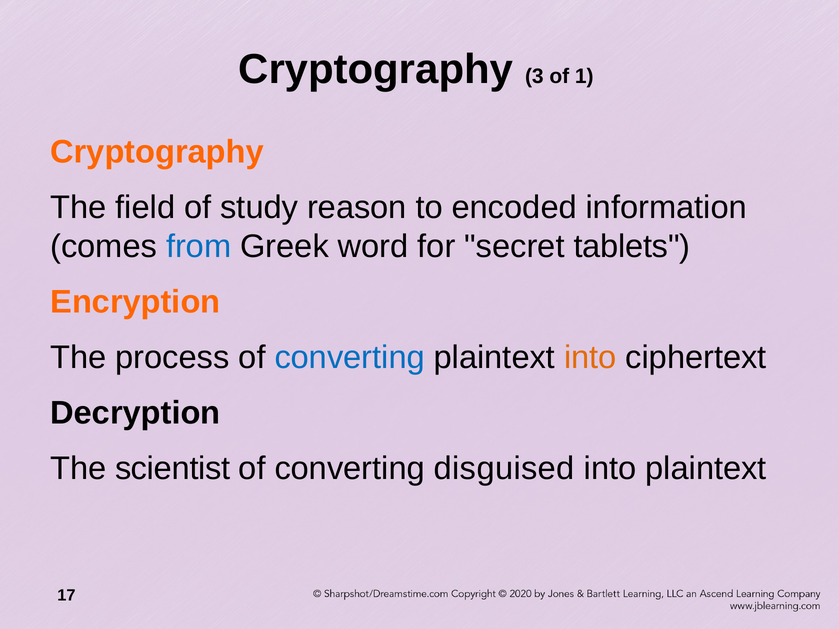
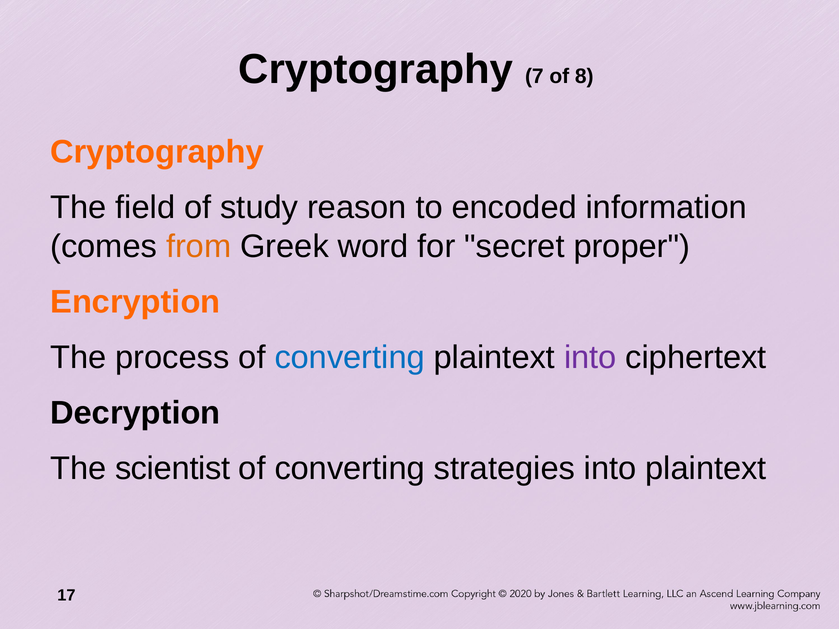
3: 3 -> 7 (534, 76)
1: 1 -> 8 (584, 76)
from colour: blue -> orange (199, 247)
tablets: tablets -> proper (632, 247)
into colour: orange -> purple (590, 358)
disguised: disguised -> strategies (504, 469)
